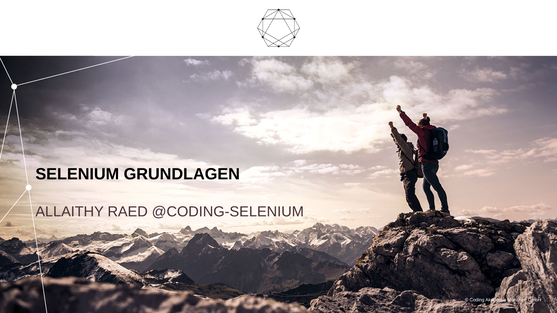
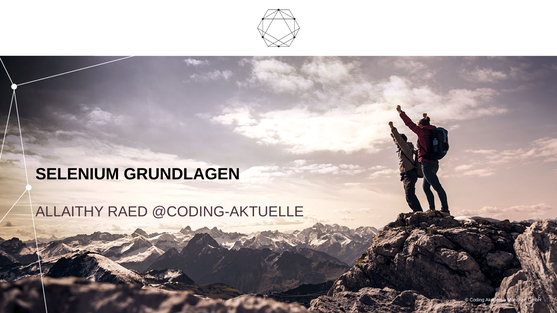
@CODING-SELENIUM: @CODING-SELENIUM -> @CODING-AKTUELLE (228, 212)
